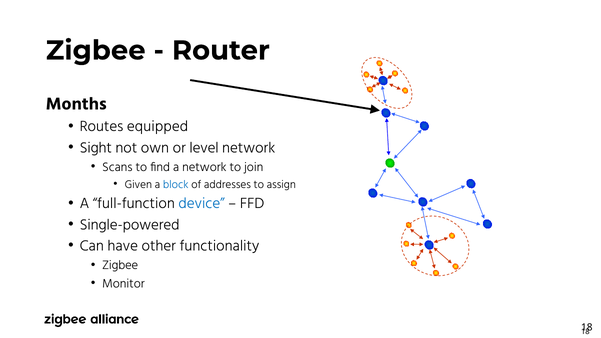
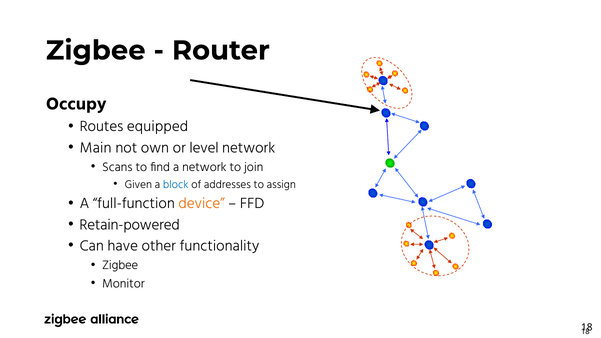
Months: Months -> Occupy (76, 104)
Sight: Sight -> Main (96, 148)
device colour: blue -> orange (202, 204)
Single-powered: Single-powered -> Retain-powered (130, 225)
